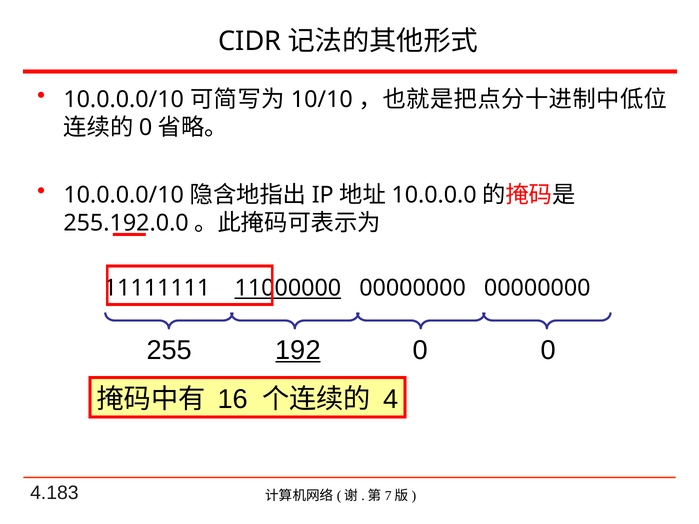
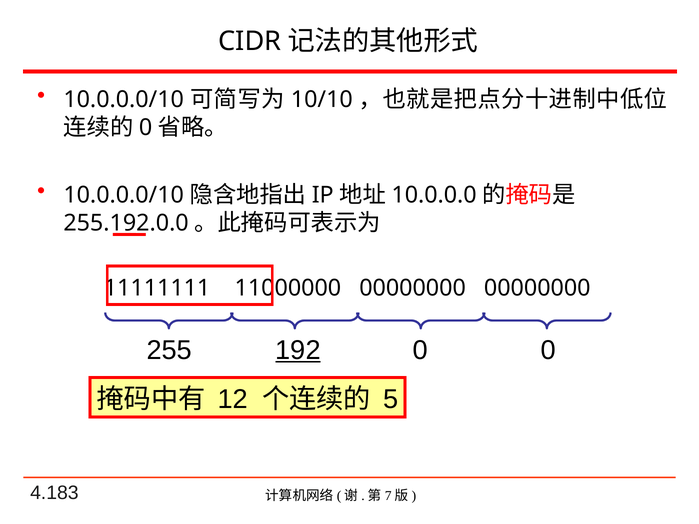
11000000 underline: present -> none (288, 288)
16: 16 -> 12 (233, 399)
4: 4 -> 5 (391, 399)
